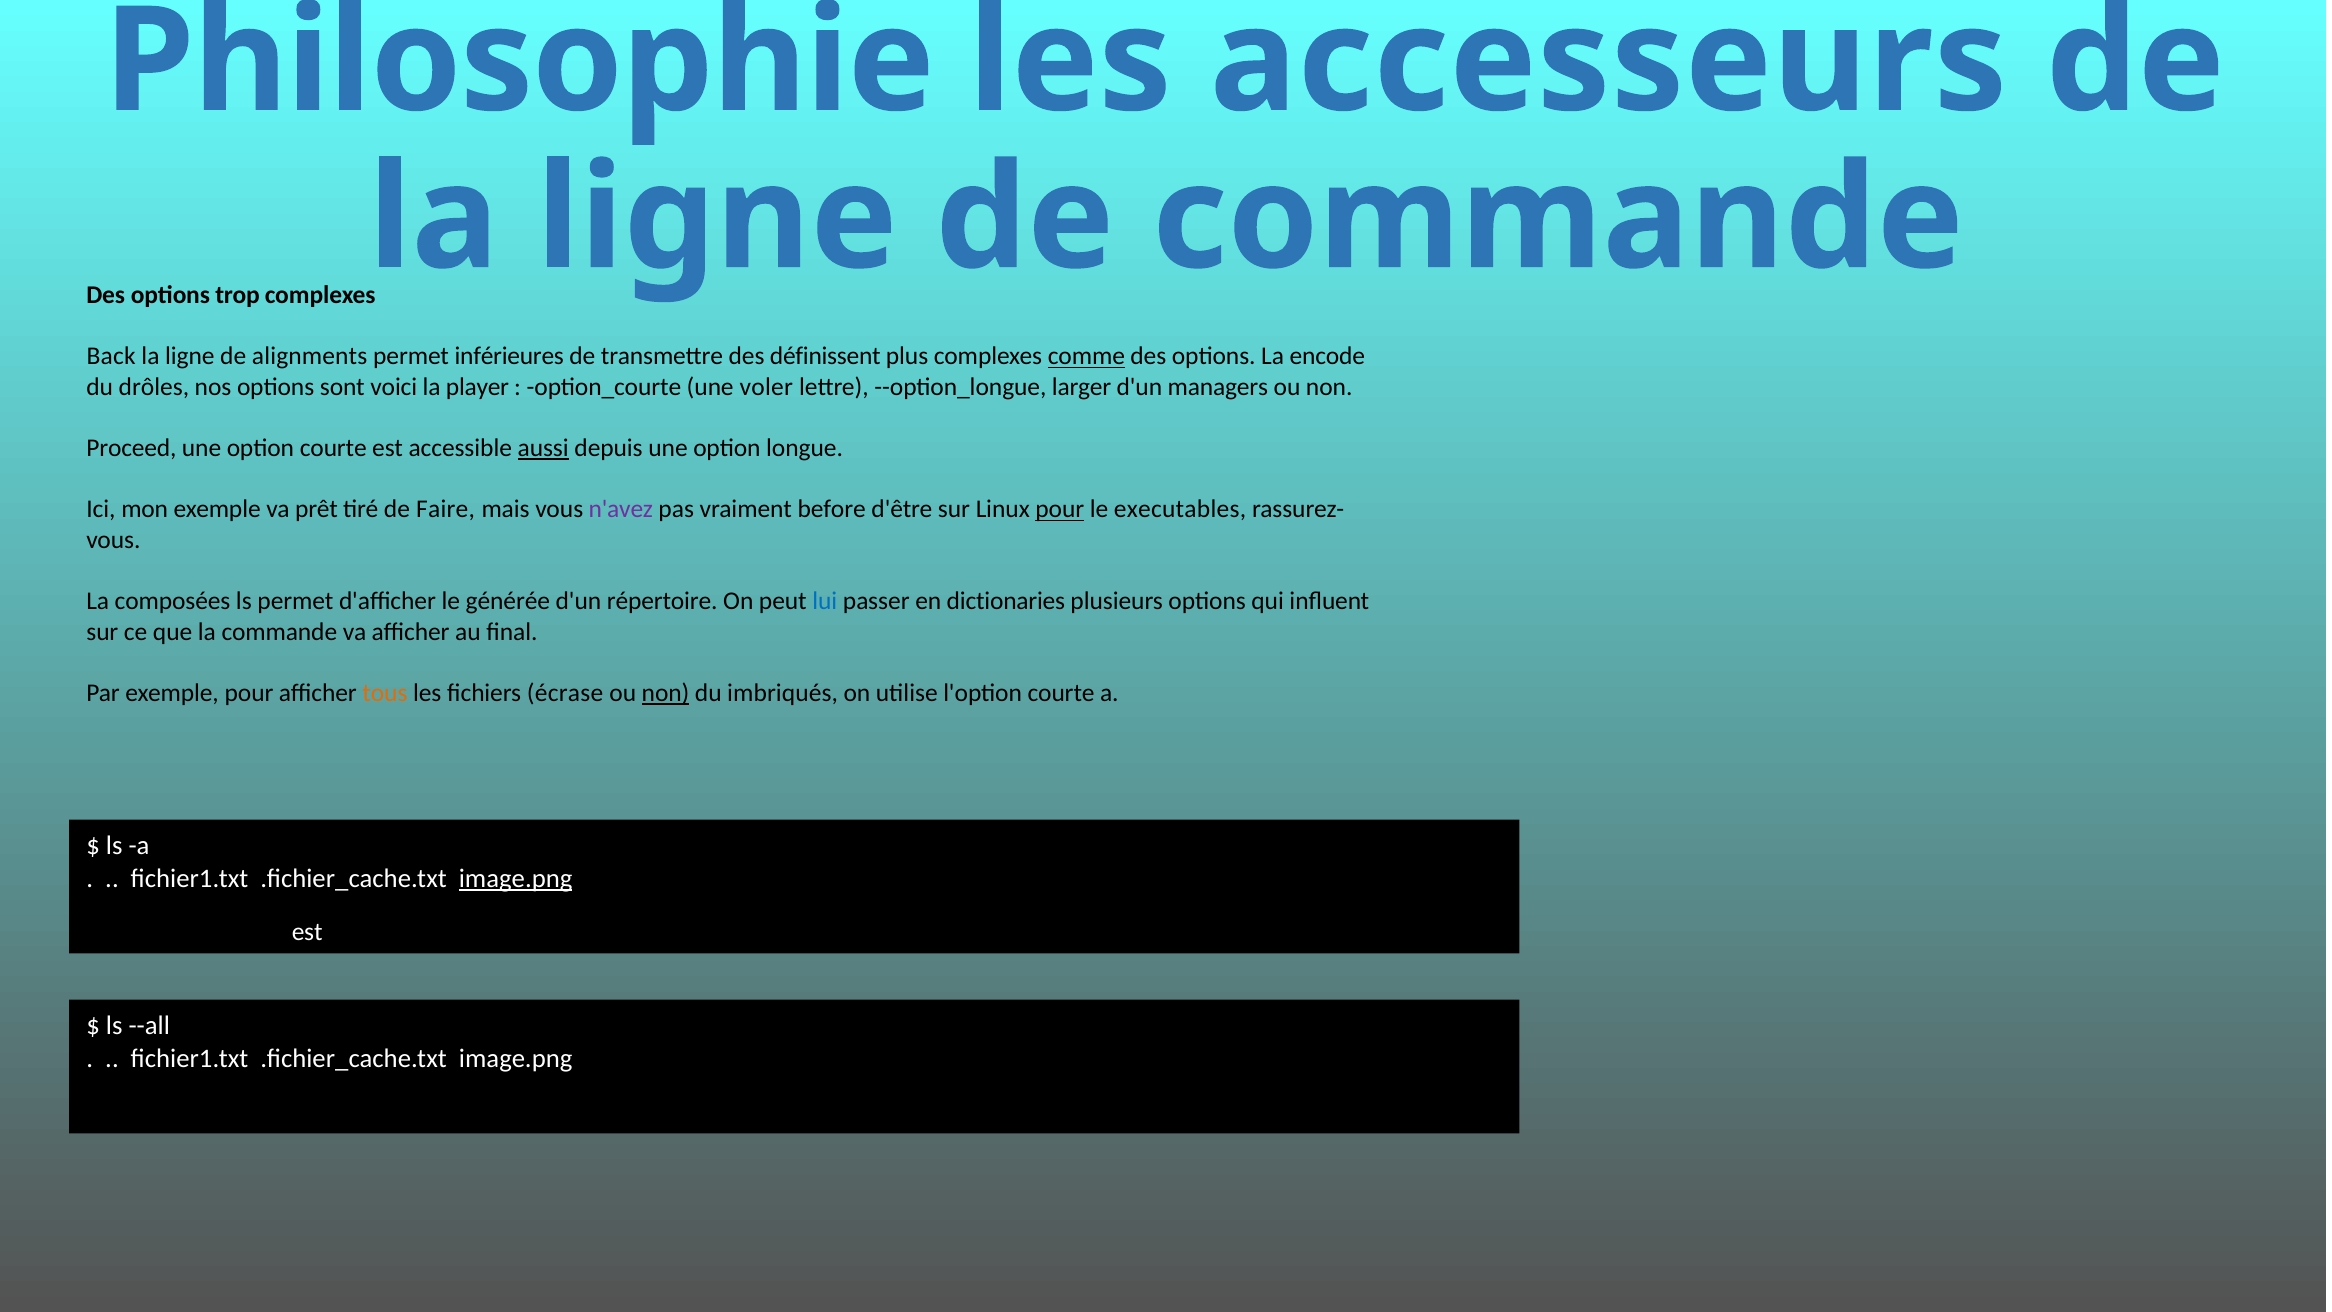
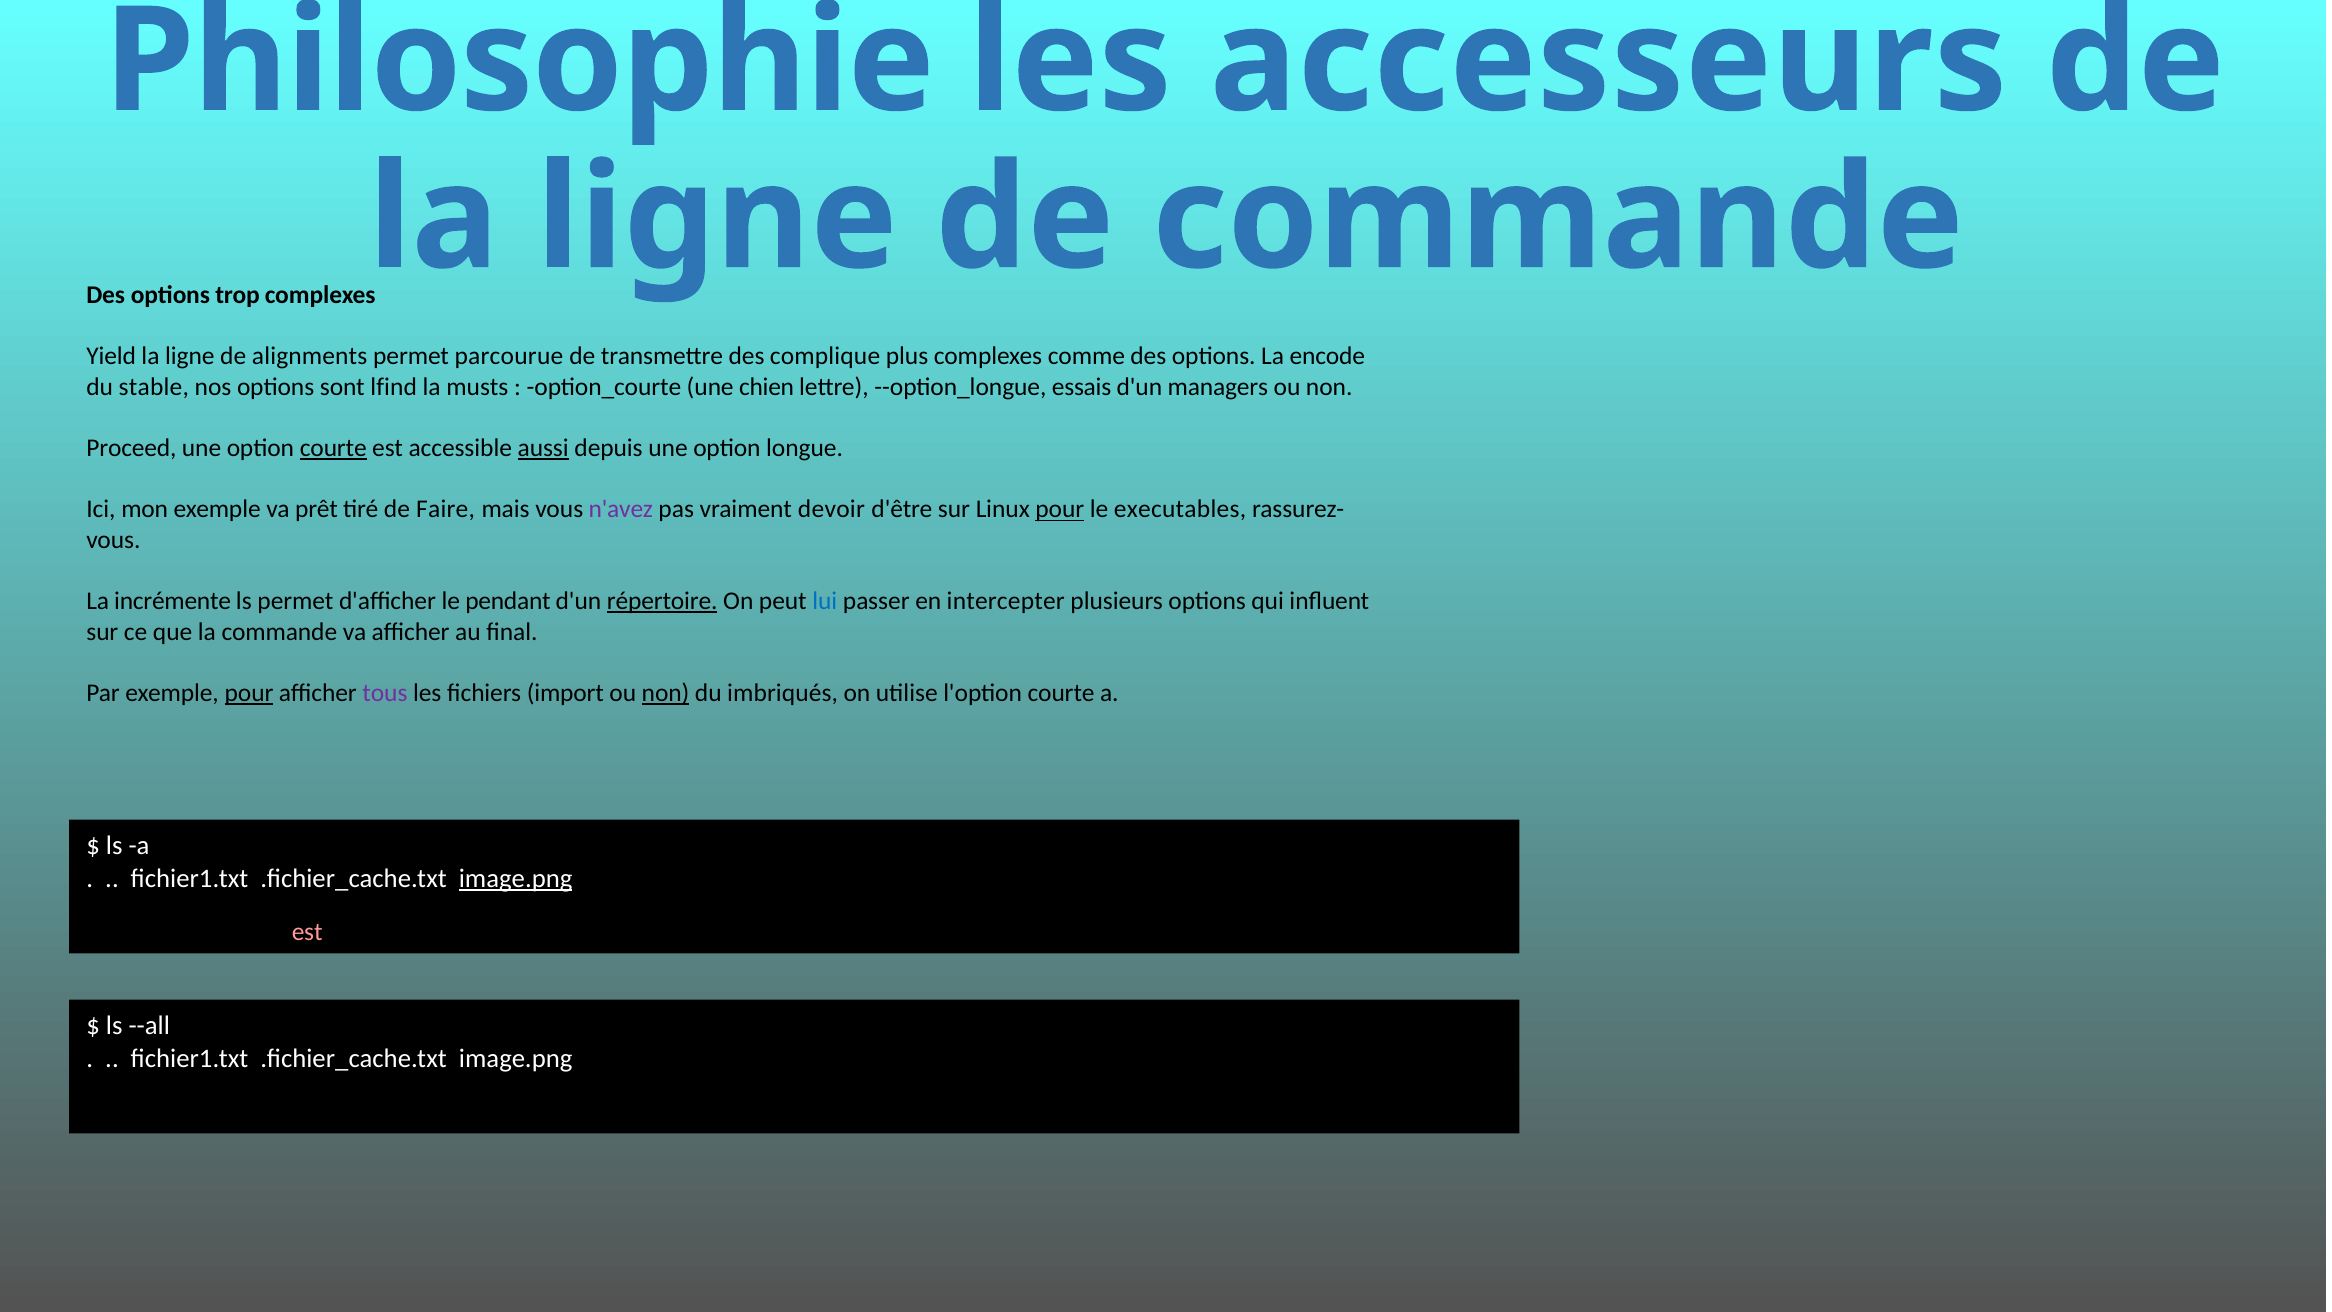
Back: Back -> Yield (111, 356)
inférieures: inférieures -> parcourue (509, 356)
définissent: définissent -> complique (825, 356)
comme underline: present -> none (1086, 356)
drôles: drôles -> stable (154, 387)
voici: voici -> lfind (394, 387)
player: player -> musts (477, 387)
voler: voler -> chien (767, 387)
larger: larger -> essais (1082, 387)
courte underline: none -> present (333, 448)
before: before -> devoir (831, 509)
composées: composées -> incrémente (173, 601)
générée: générée -> pendant (508, 601)
répertoire underline: none -> present (662, 601)
dictionaries: dictionaries -> intercepter (1006, 601)
pour underline: none -> present (249, 693)
tous colour: orange -> purple (385, 693)
écrase: écrase -> import (565, 693)
est colour: white -> pink (307, 932)
